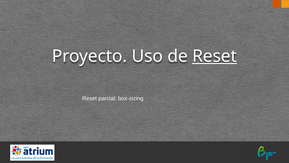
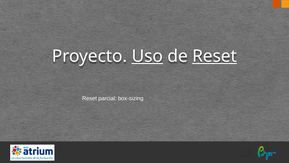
Uso underline: none -> present (147, 56)
